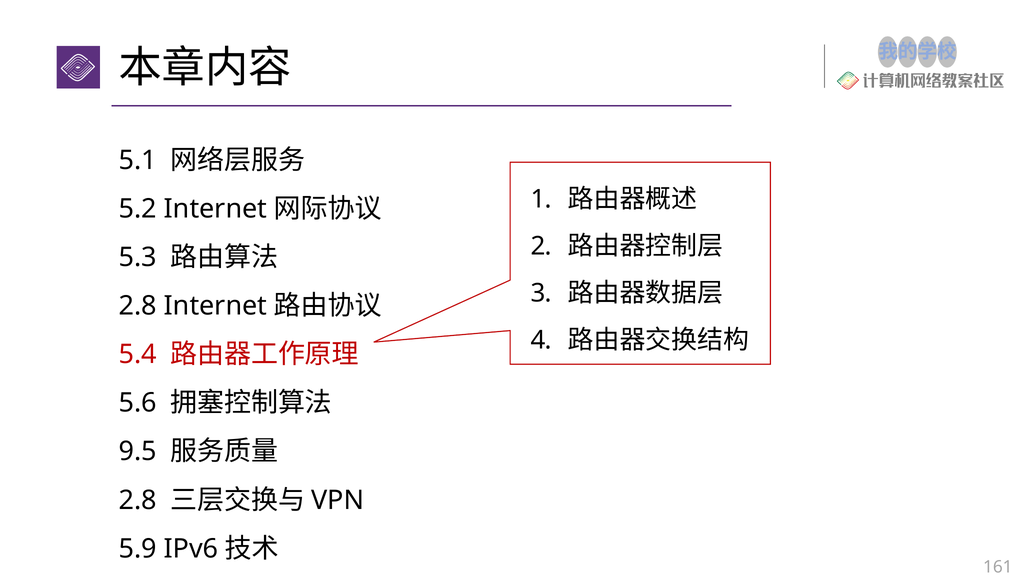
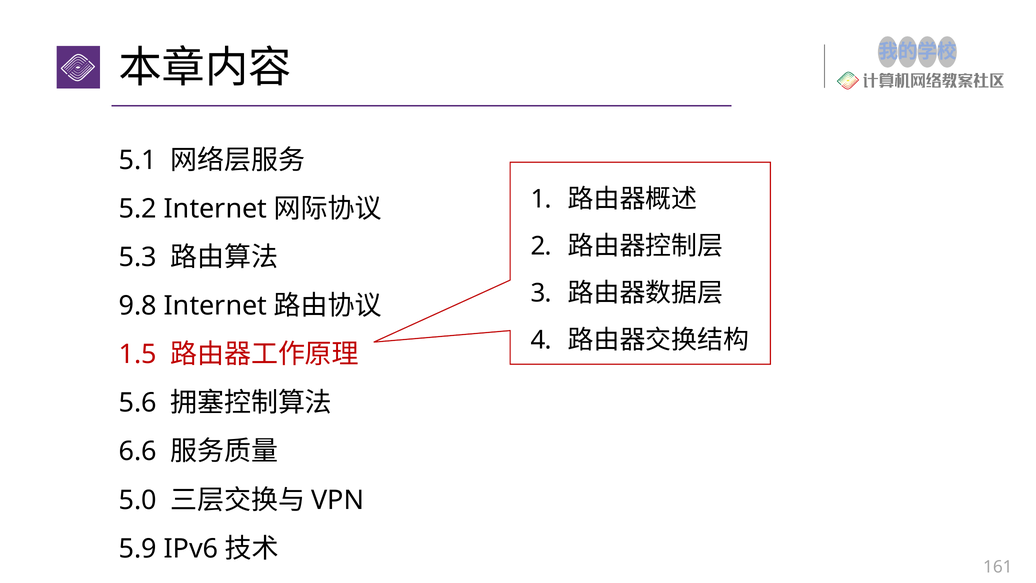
2.8: 2.8 -> 9.8 (138, 306)
5.4: 5.4 -> 1.5 (138, 354)
9.5: 9.5 -> 6.6 (138, 451)
2.8: 2.8 -> 5.0 (138, 500)
